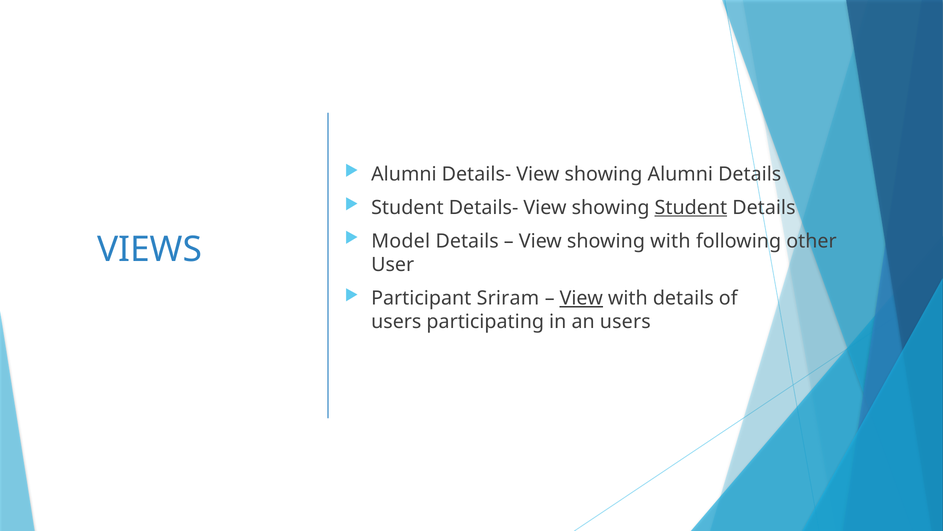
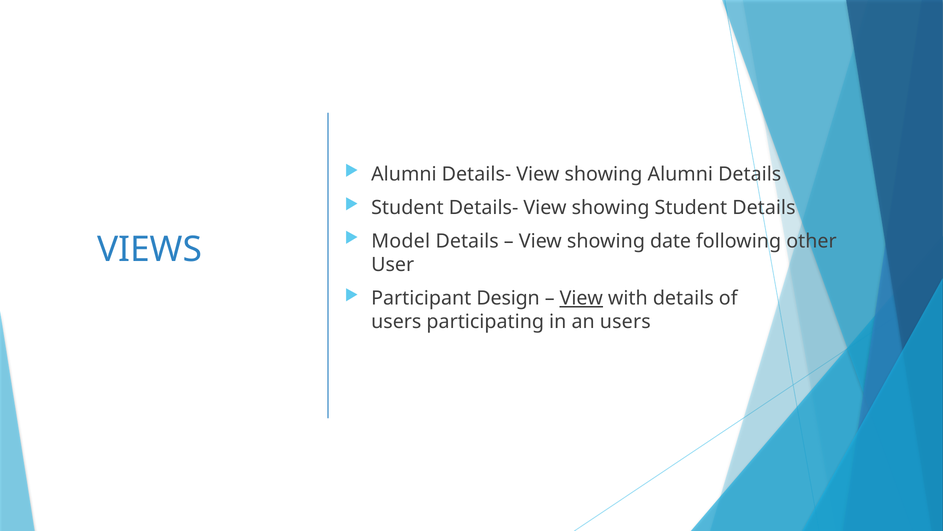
Student underline: present -> none (691, 207)
showing with: with -> date (671, 241)
Sriram: Sriram -> Design (508, 298)
